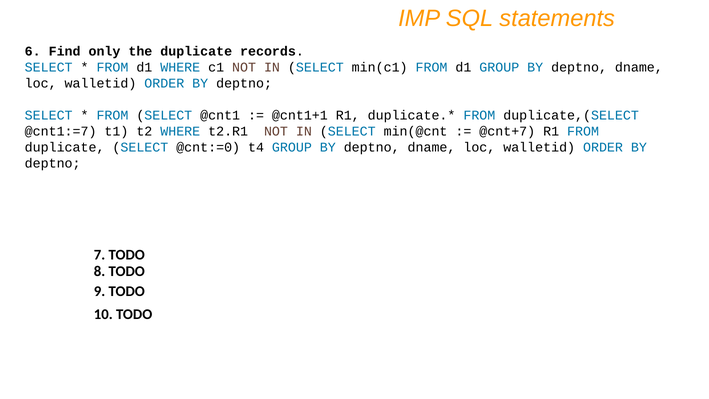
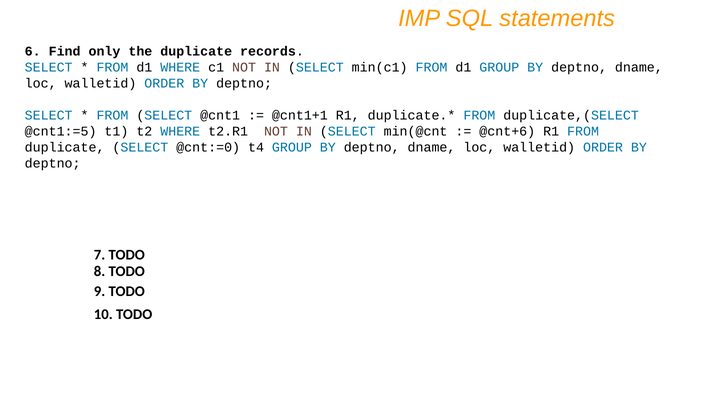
@cnt1:=7: @cnt1:=7 -> @cnt1:=5 (61, 131)
@cnt+7: @cnt+7 -> @cnt+6 (507, 131)
